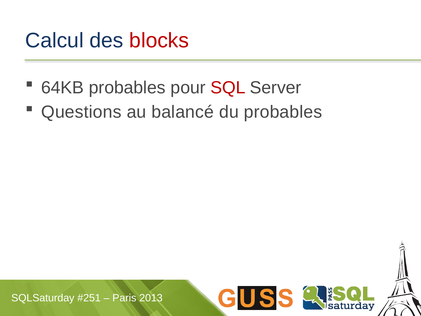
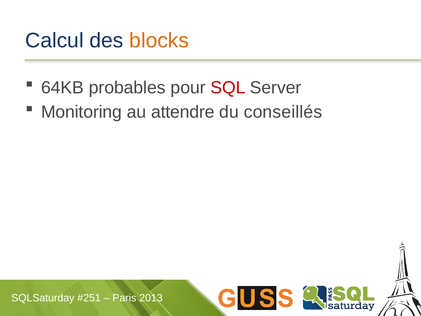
blocks colour: red -> orange (159, 40)
Questions: Questions -> Monitoring (82, 112)
balancé: balancé -> attendre (183, 112)
du probables: probables -> conseillés (283, 112)
